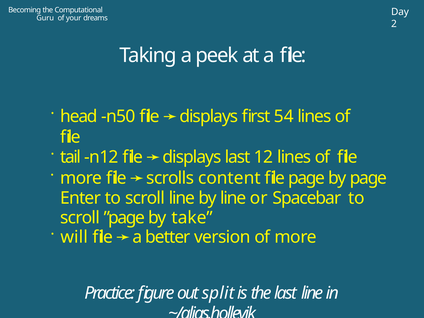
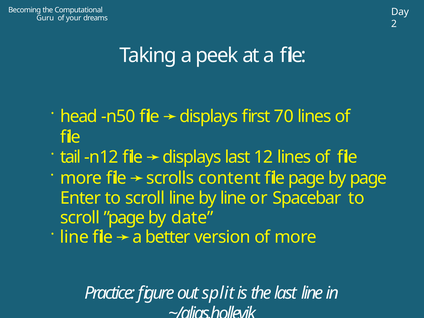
54: 54 -> 70 (284, 117)
take: take -> date (192, 218)
will: will -> line (74, 237)
